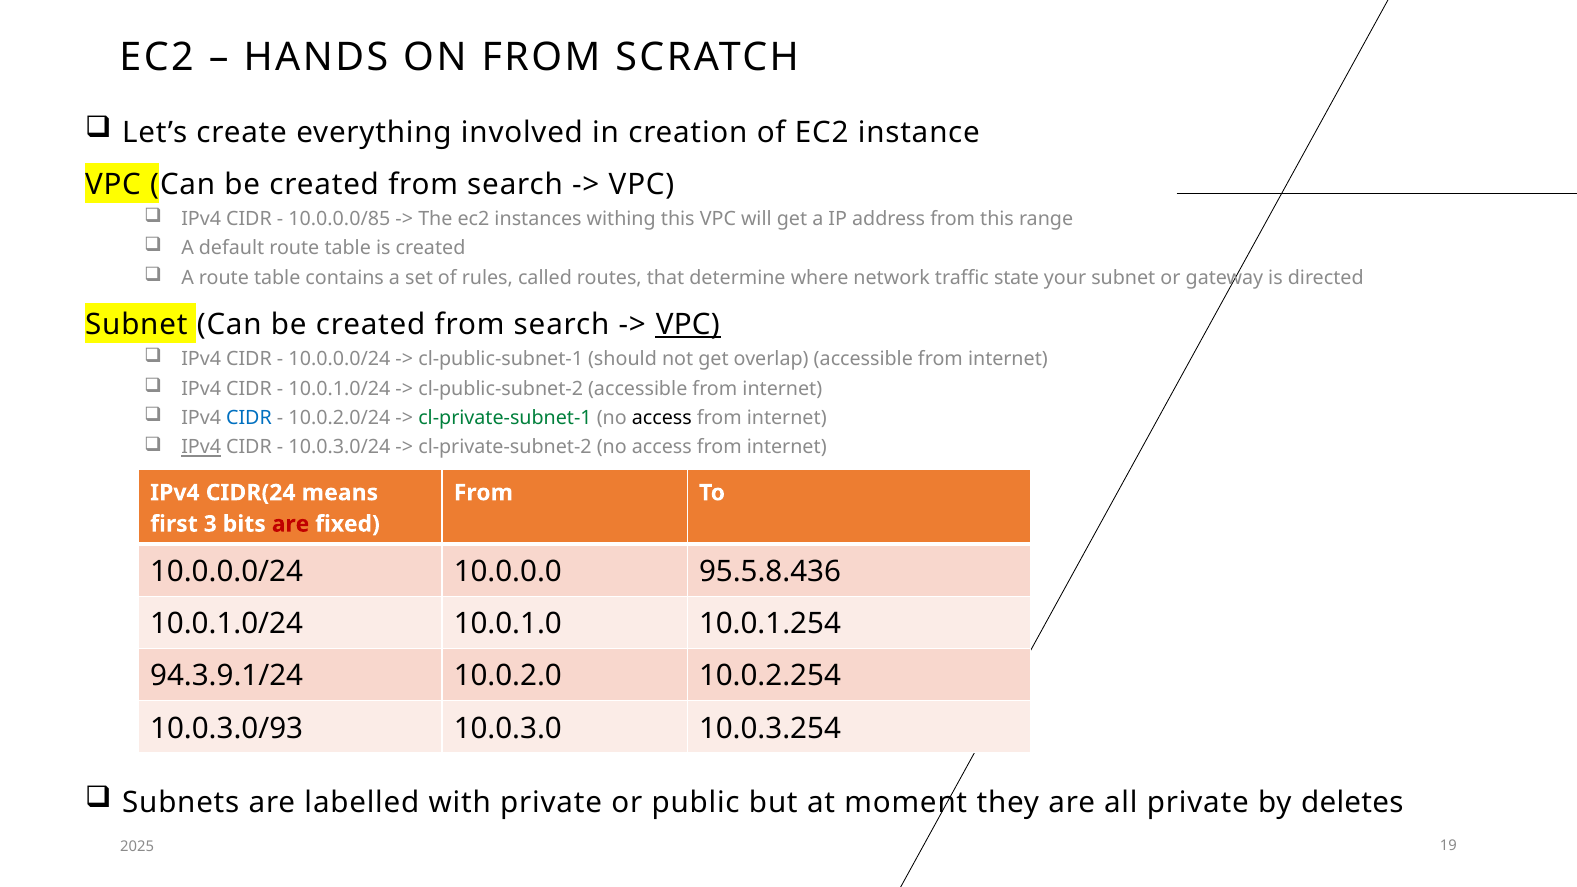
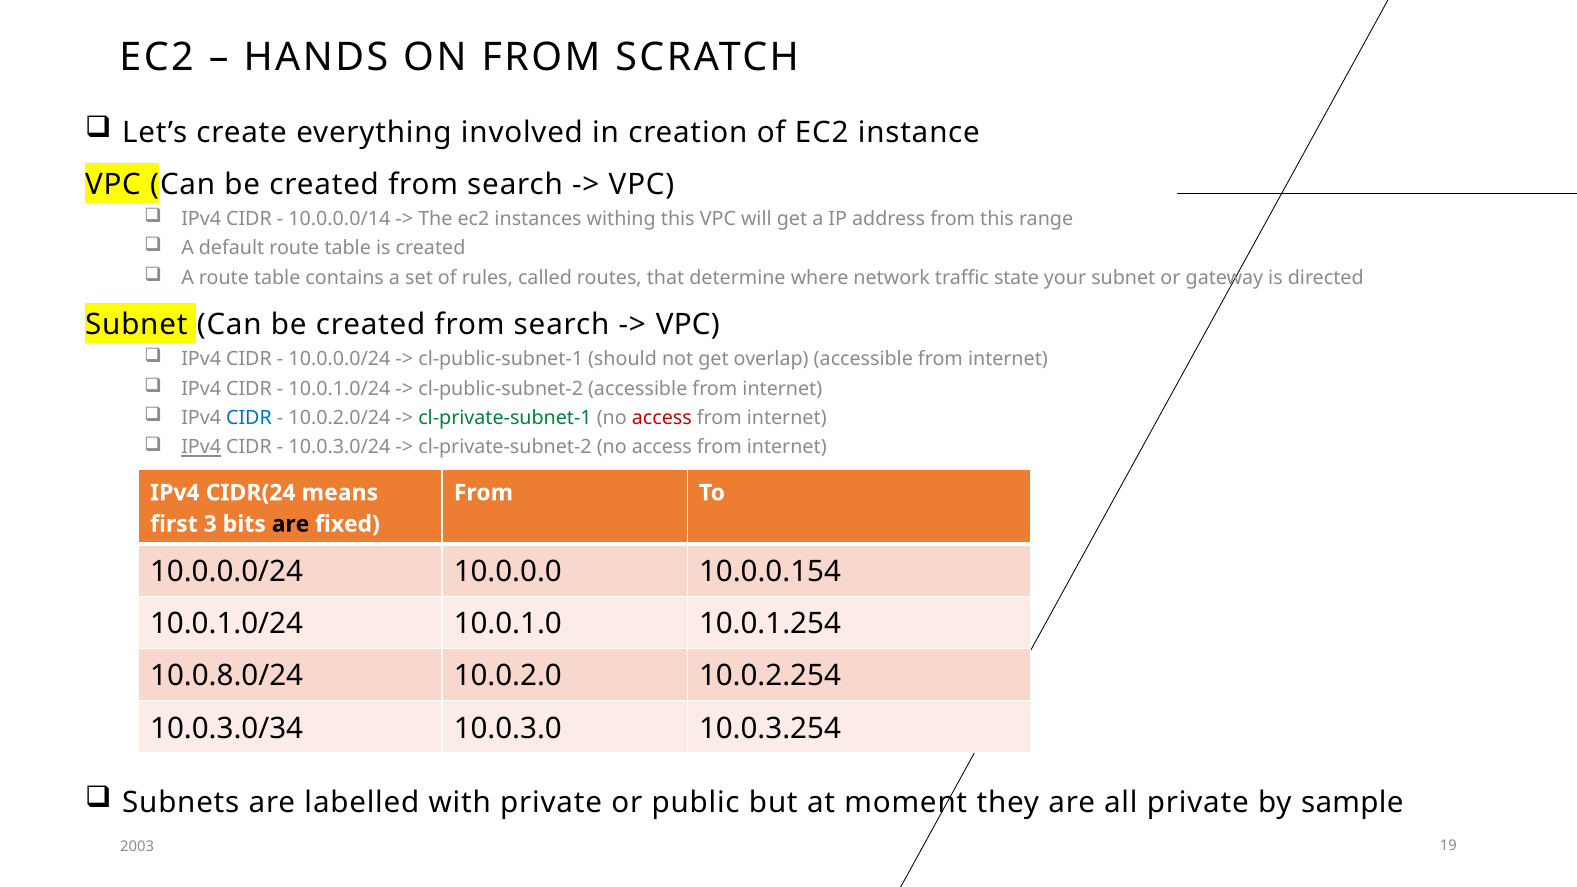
10.0.0.0/85: 10.0.0.0/85 -> 10.0.0.0/14 (339, 219)
VPC underline: present -> none (688, 325)
access colour: black -> red (662, 418)
are colour: red -> black (291, 524)
95.5.8.436: 95.5.8.436 -> 10.0.0.154 (770, 572)
94.3.9.1/24: 94.3.9.1/24 -> 10.0.8.0/24 (227, 676)
10.0.3.0/93: 10.0.3.0/93 -> 10.0.3.0/34 (227, 728)
deletes: deletes -> sample (1352, 803)
2025: 2025 -> 2003 (137, 847)
